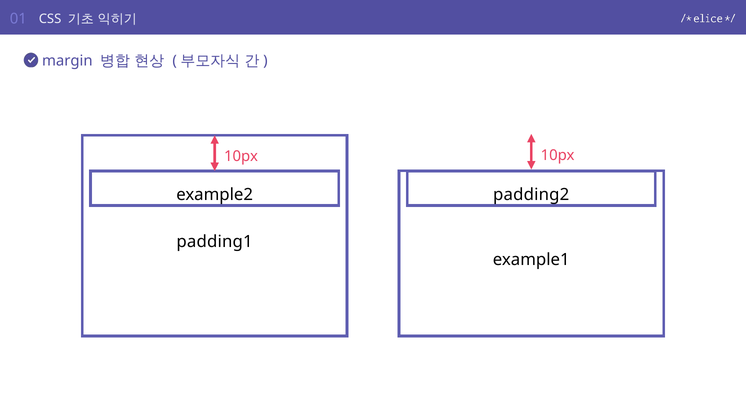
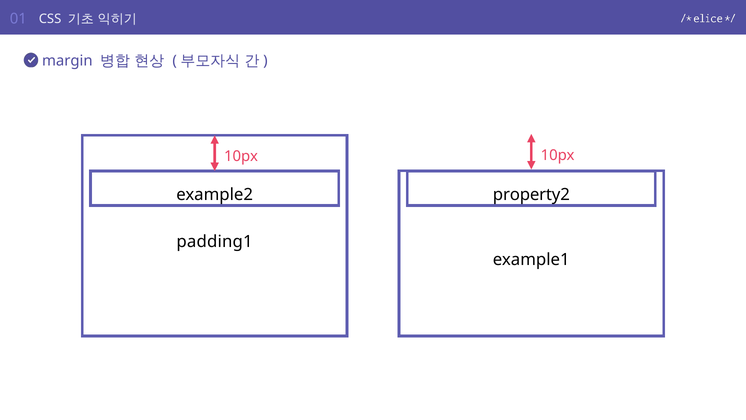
padding2: padding2 -> property2 (531, 194)
